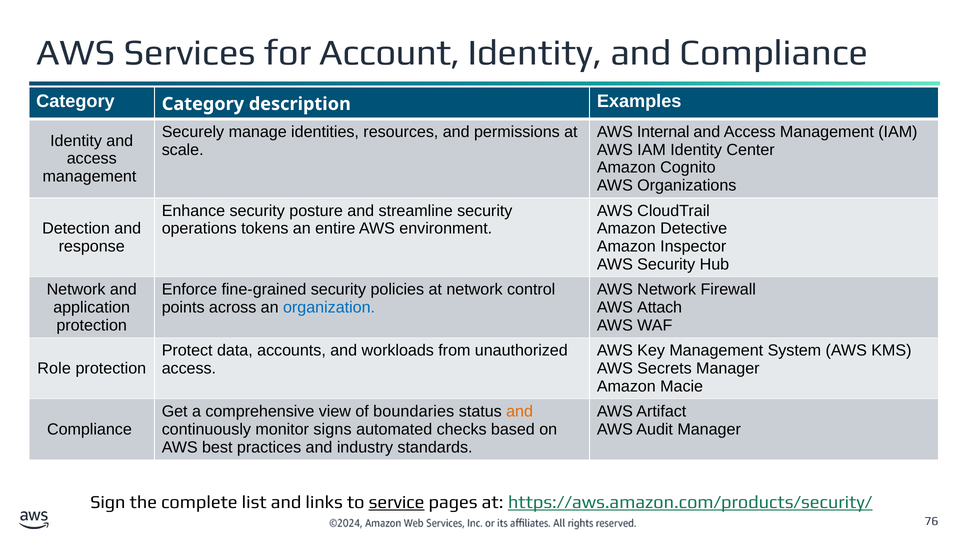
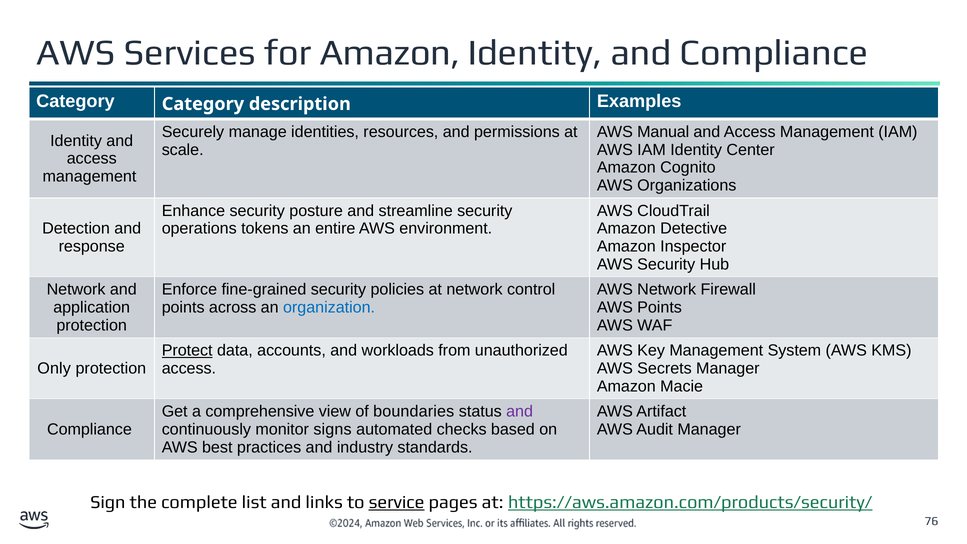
for Account: Account -> Amazon (390, 53)
Internal: Internal -> Manual (663, 132)
AWS Attach: Attach -> Points (660, 307)
Protect underline: none -> present (187, 351)
Role: Role -> Only (54, 368)
and colour: orange -> purple (520, 412)
